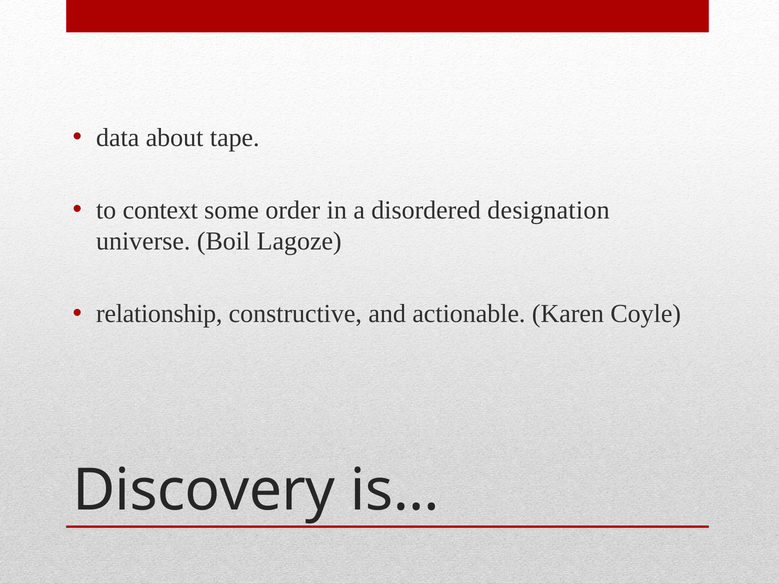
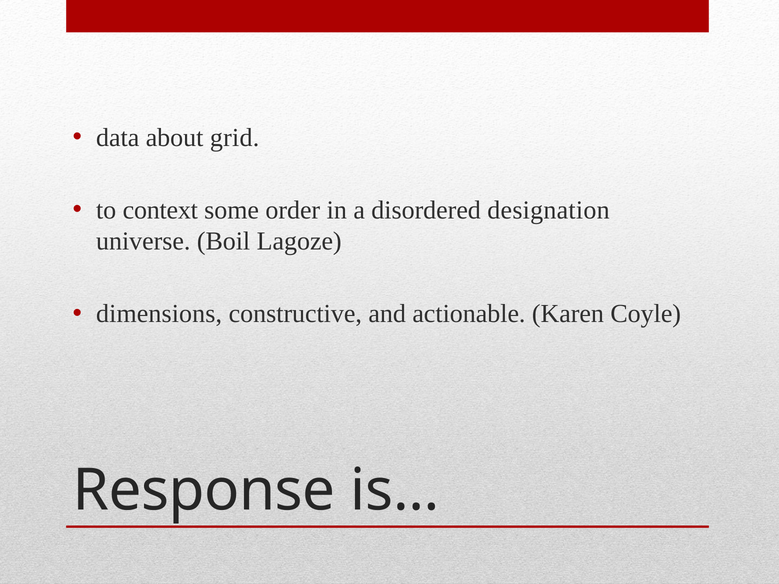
tape: tape -> grid (235, 138)
relationship: relationship -> dimensions (159, 314)
Discovery: Discovery -> Response (204, 491)
